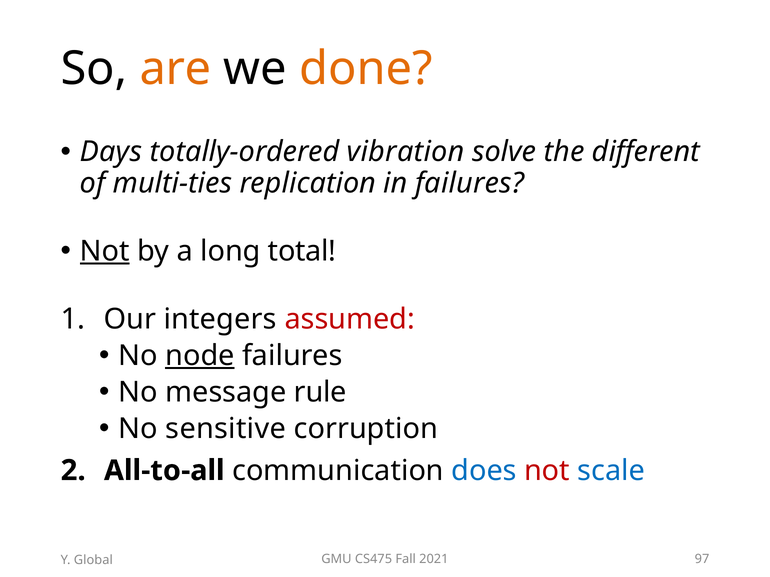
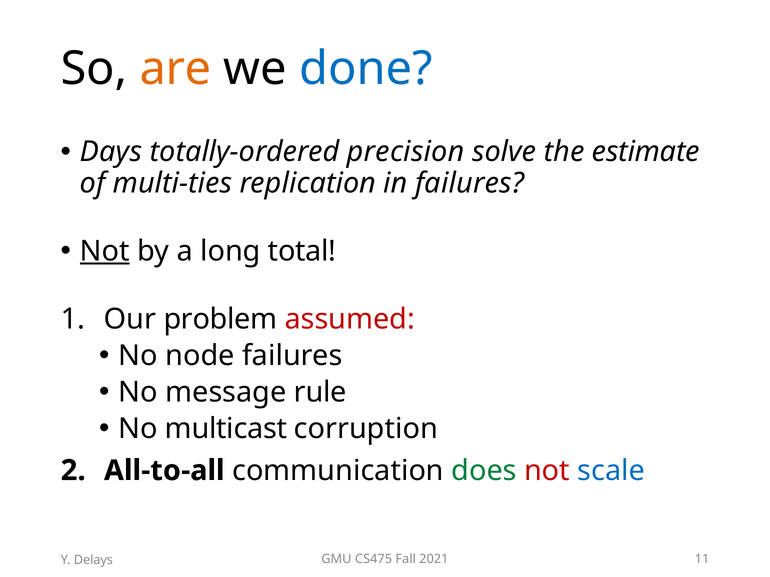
done colour: orange -> blue (366, 69)
vibration: vibration -> precision (406, 152)
different: different -> estimate (646, 152)
integers: integers -> problem (221, 319)
node underline: present -> none (200, 356)
sensitive: sensitive -> multicast (226, 429)
does colour: blue -> green (484, 471)
97: 97 -> 11 (702, 560)
Global: Global -> Delays (93, 561)
